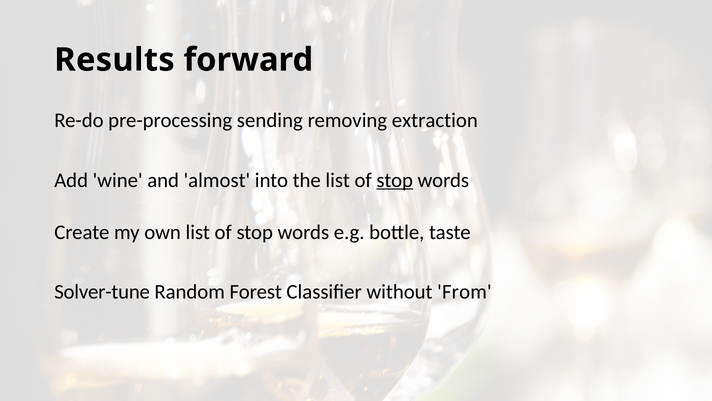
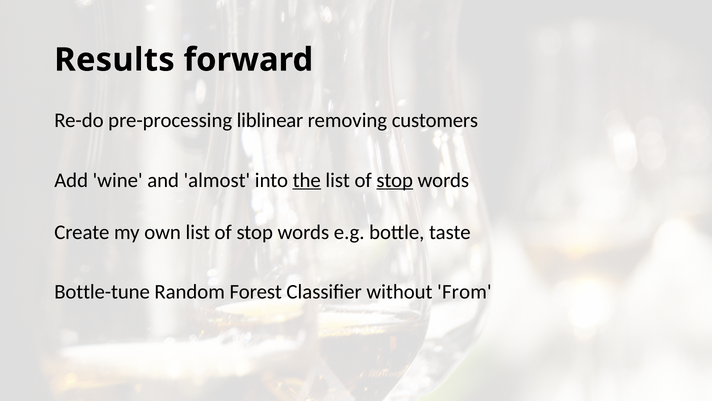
sending: sending -> liblinear (270, 120)
extraction: extraction -> customers (435, 120)
the underline: none -> present (307, 180)
Solver-tune: Solver-tune -> Bottle-tune (102, 292)
